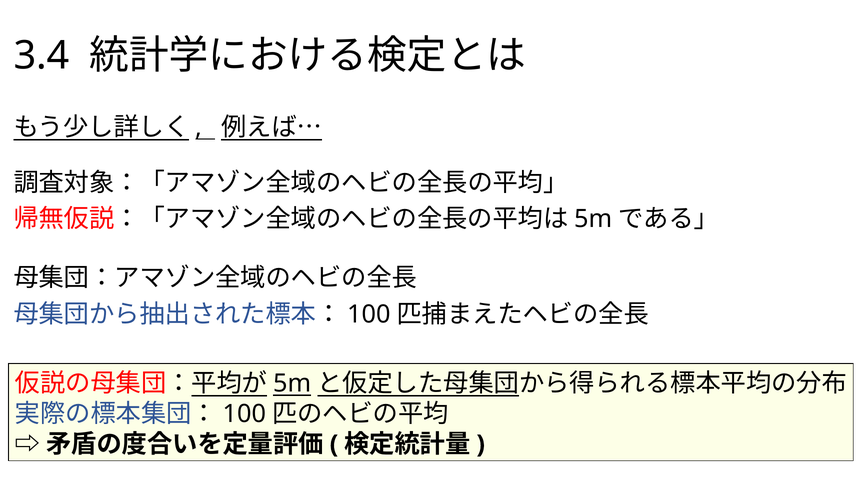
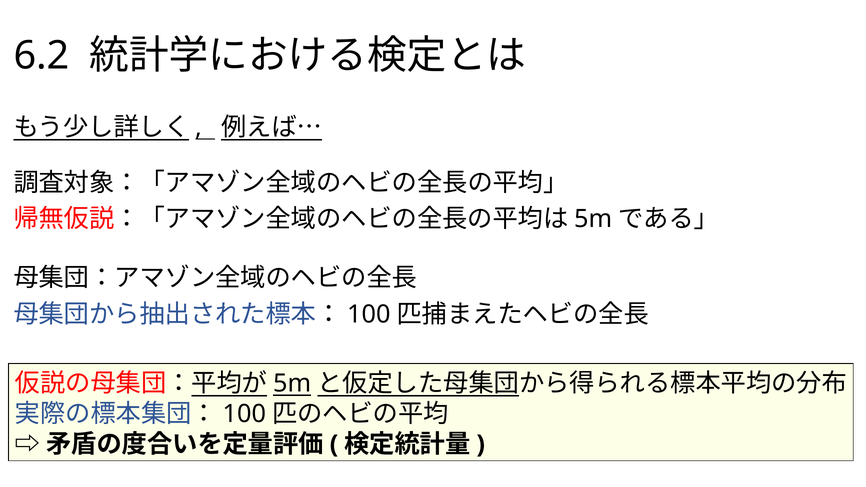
3.4: 3.4 -> 6.2 (42, 56)
